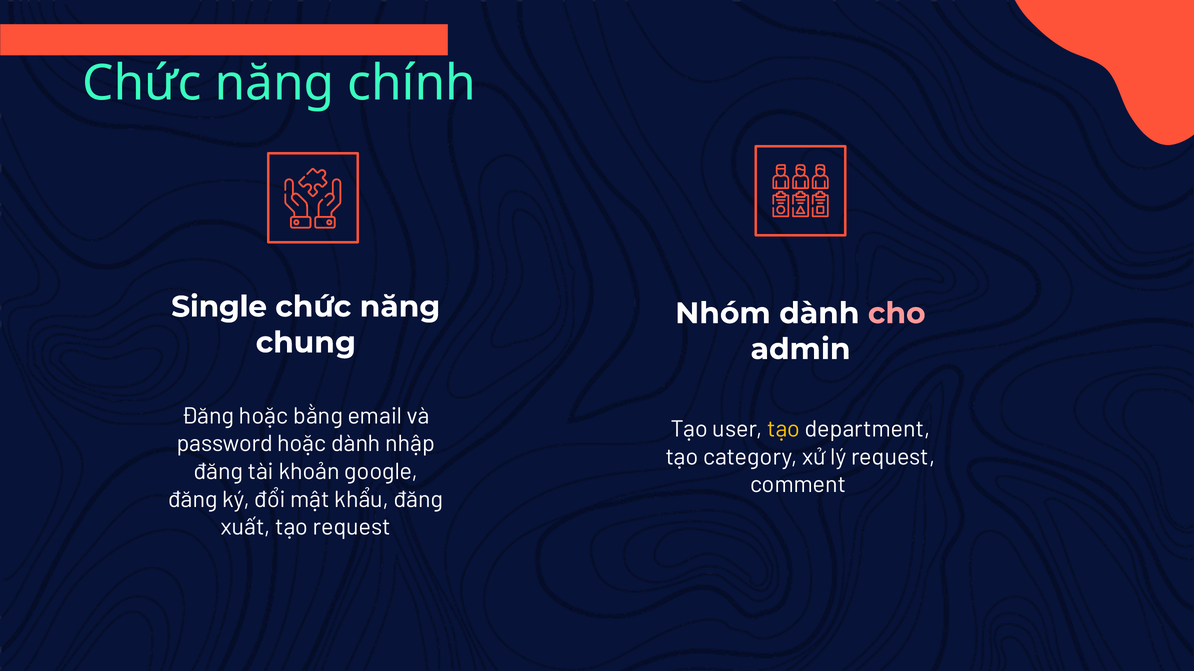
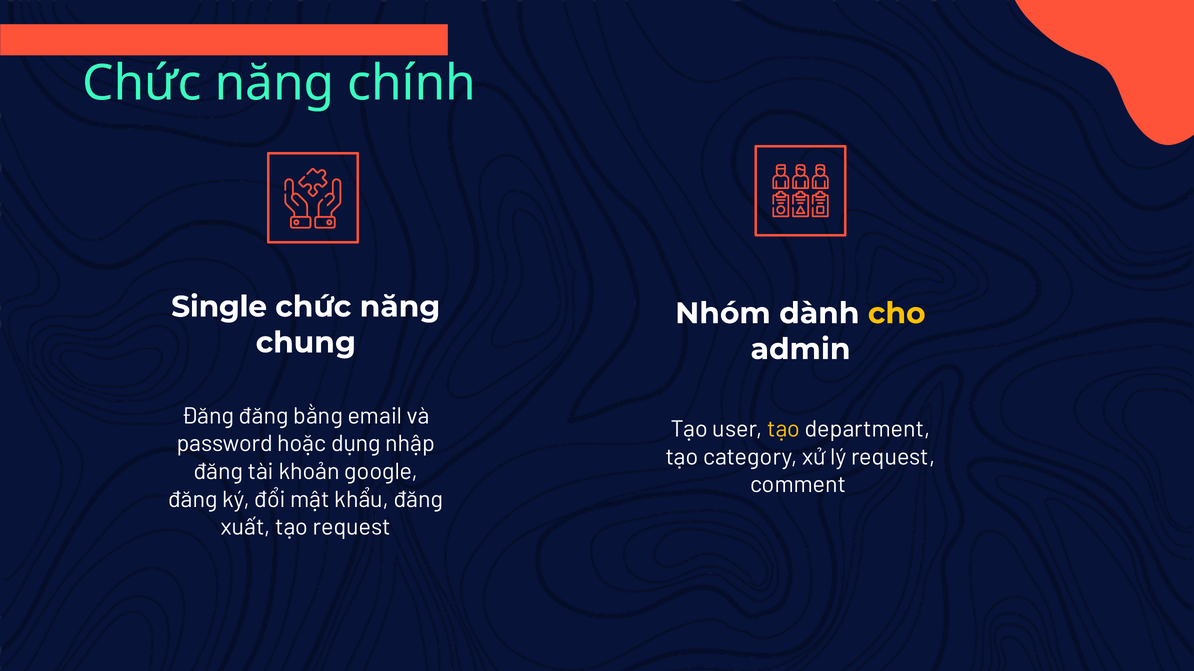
cho colour: pink -> yellow (897, 314)
Đăng hoặc: hoặc -> đăng (264, 416)
hoặc dành: dành -> dụng (356, 444)
